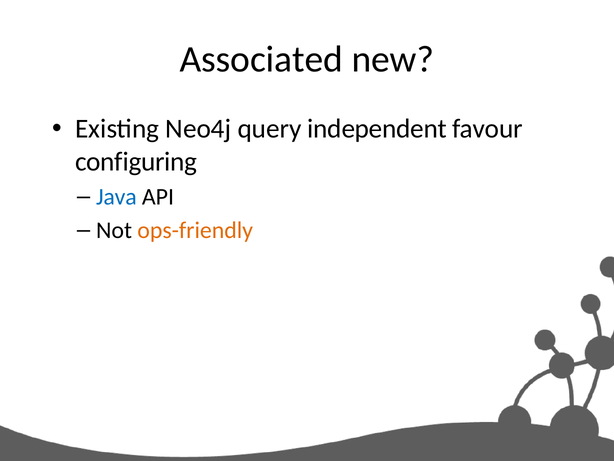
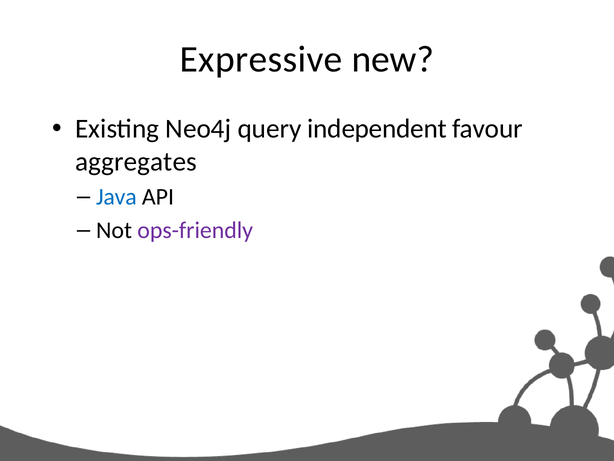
Associated: Associated -> Expressive (261, 59)
configuring: configuring -> aggregates (136, 162)
ops-friendly colour: orange -> purple (195, 230)
